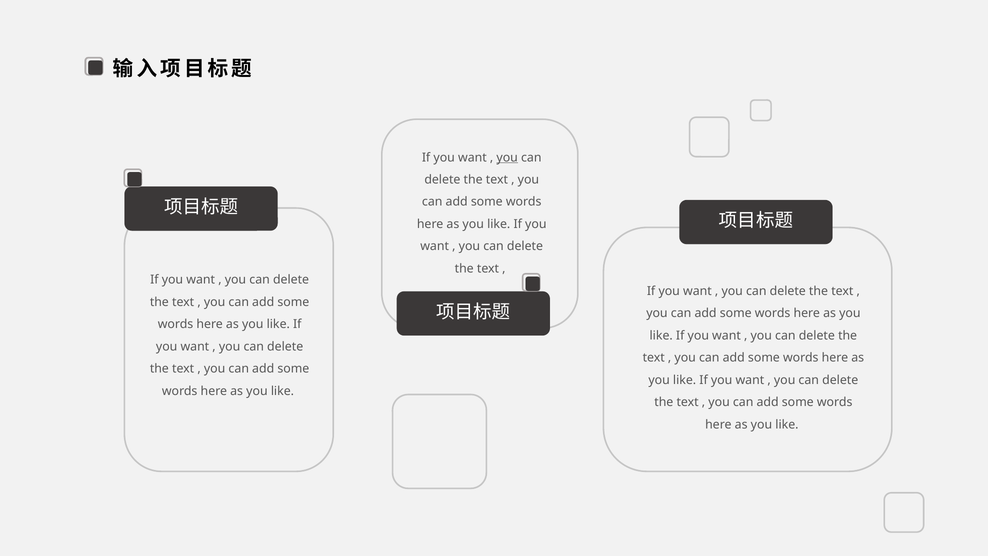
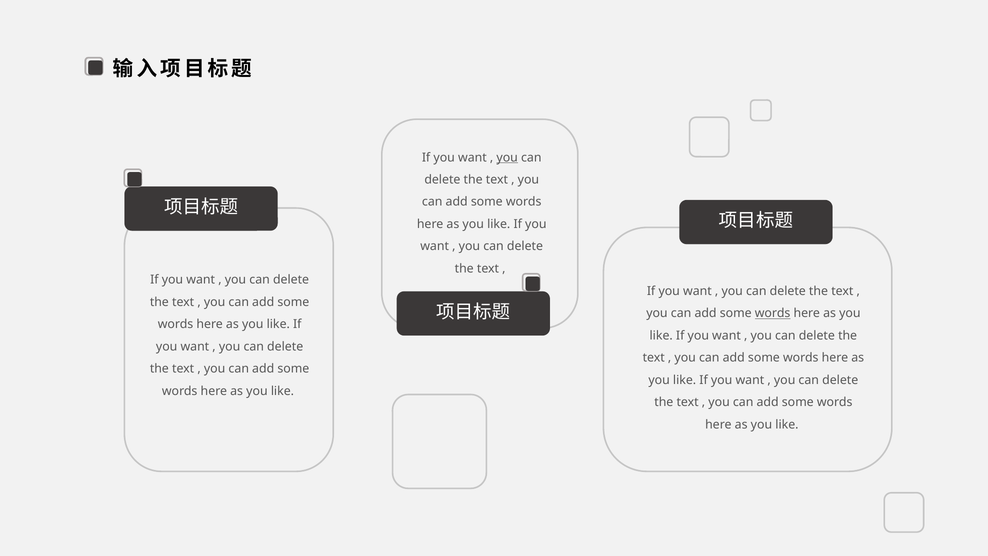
words underline: none -> present (773, 313)
